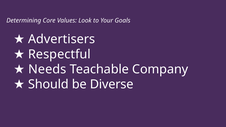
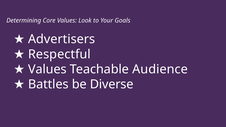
Needs: Needs -> Values (47, 69)
Company: Company -> Audience (160, 69)
Should: Should -> Battles (48, 84)
